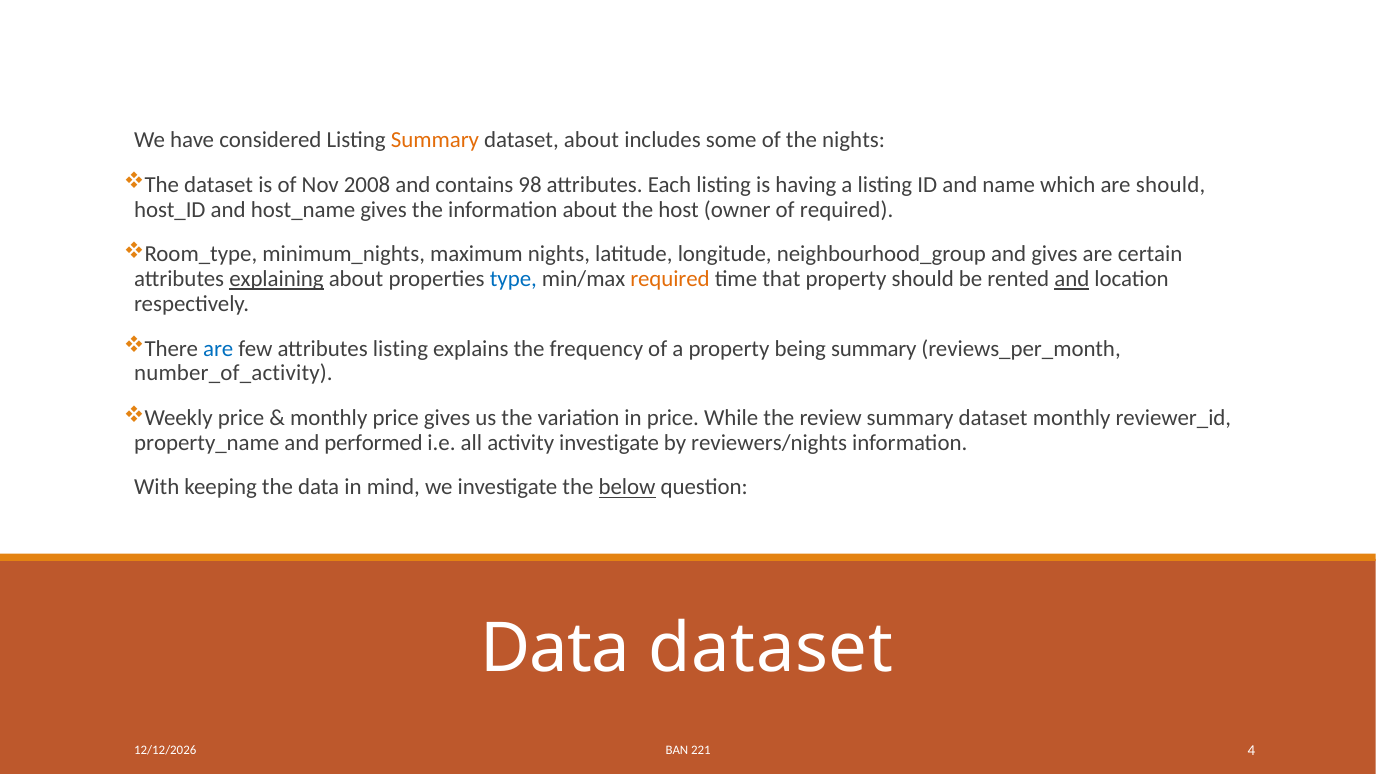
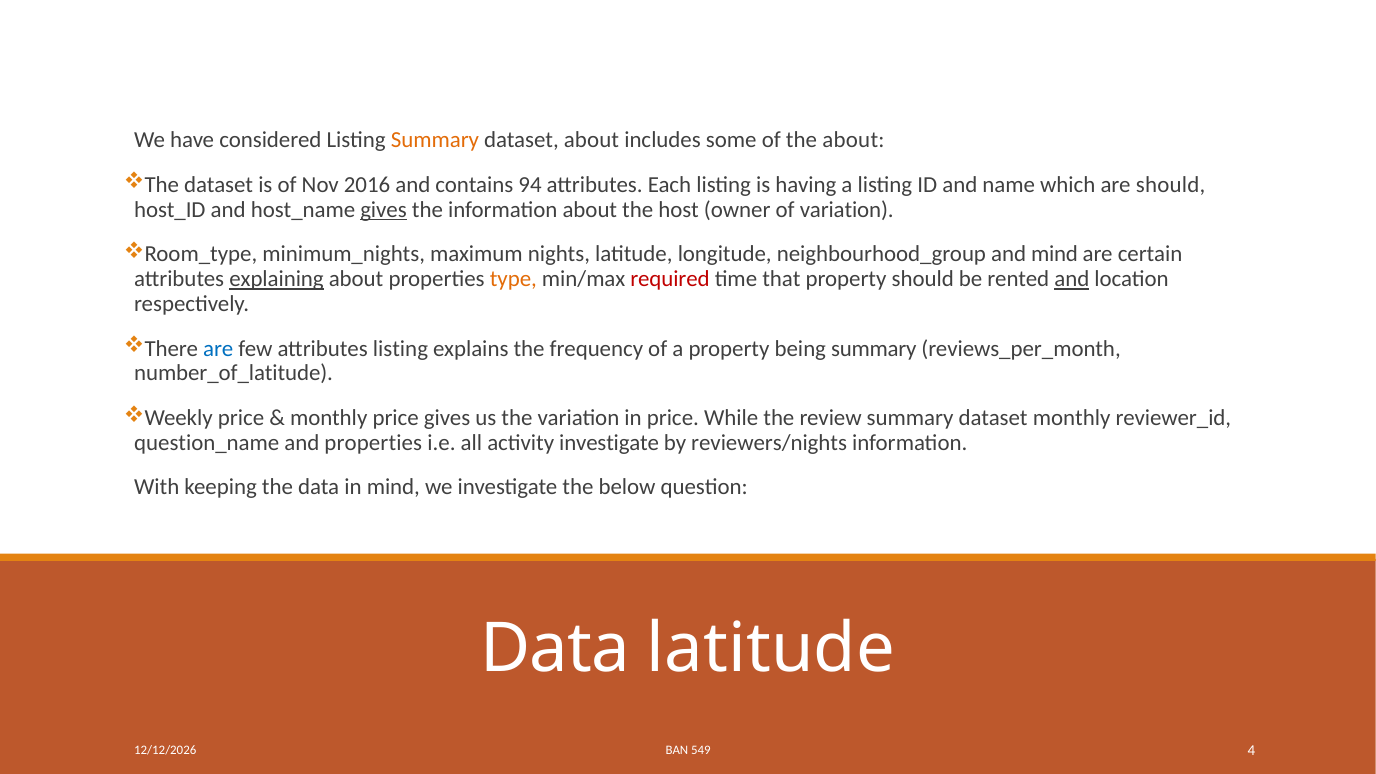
the nights: nights -> about (853, 140)
2008: 2008 -> 2016 (367, 185)
98: 98 -> 94 (530, 185)
gives underline: none -> present (383, 210)
of required: required -> variation (847, 210)
and gives: gives -> mind (1054, 254)
type colour: blue -> orange (513, 279)
required colour: orange -> red (670, 279)
number_of_activity: number_of_activity -> number_of_latitude (234, 373)
property_name: property_name -> question_name (207, 443)
and performed: performed -> properties (373, 443)
below underline: present -> none (627, 487)
Data dataset: dataset -> latitude (771, 649)
221: 221 -> 549 (701, 751)
